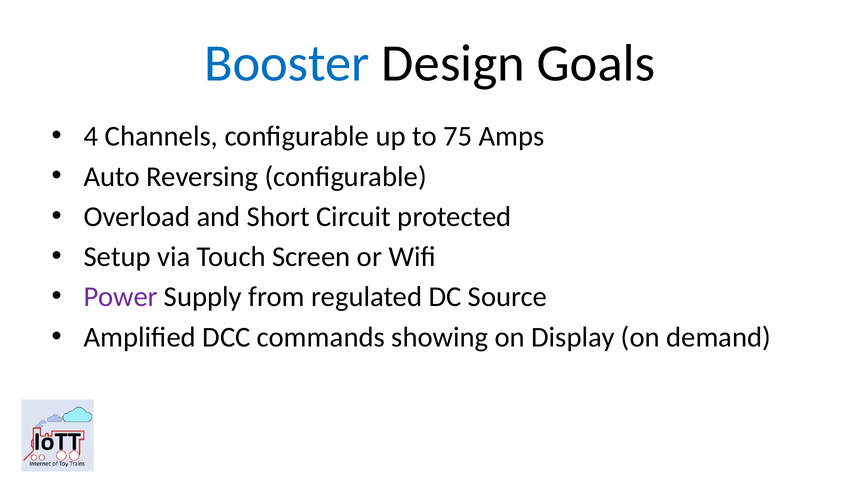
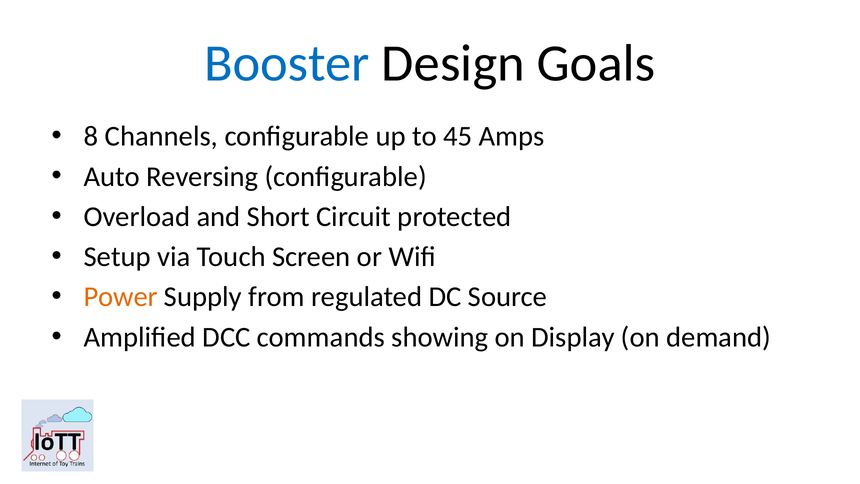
4: 4 -> 8 (91, 136)
75: 75 -> 45 (458, 136)
Power colour: purple -> orange (121, 297)
